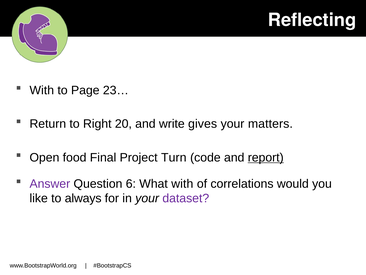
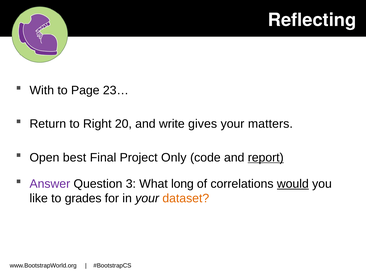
food: food -> best (75, 157)
Turn: Turn -> Only (174, 157)
6: 6 -> 3 (131, 183)
What with: with -> long (182, 183)
would underline: none -> present (293, 183)
always: always -> grades (83, 198)
dataset colour: purple -> orange (186, 198)
